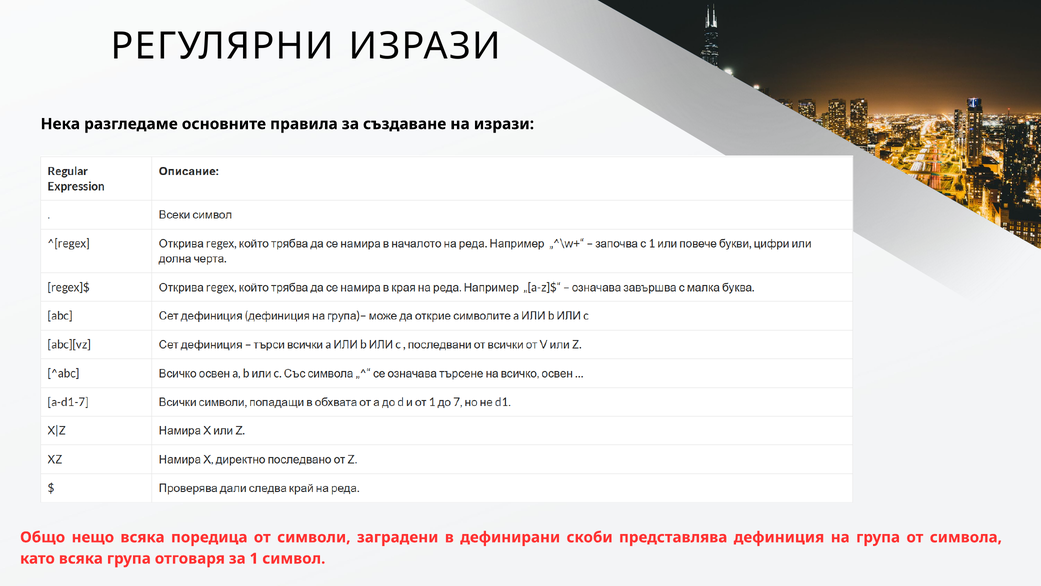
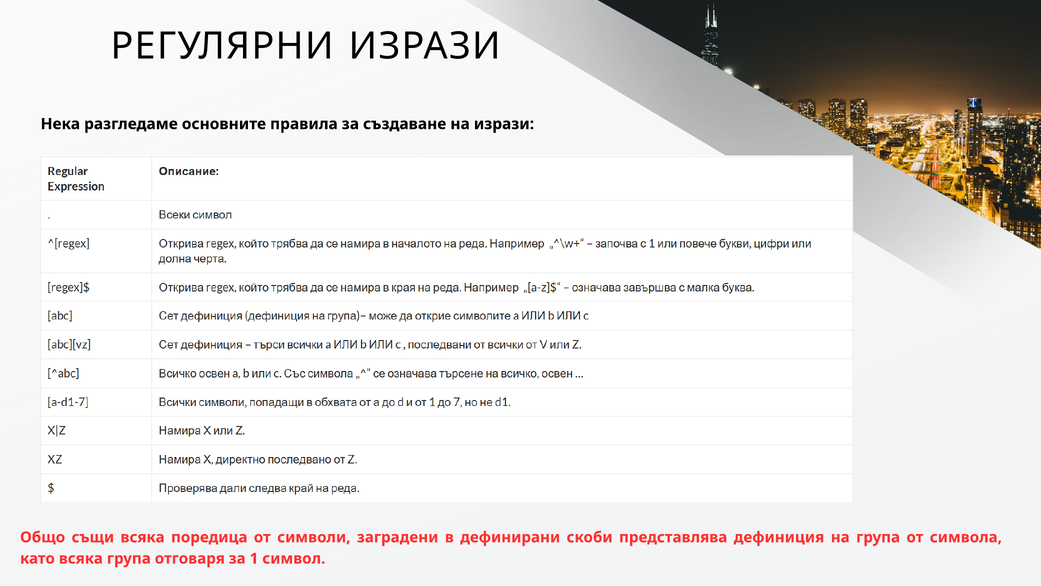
нещо: нещо -> същи (93, 537)
